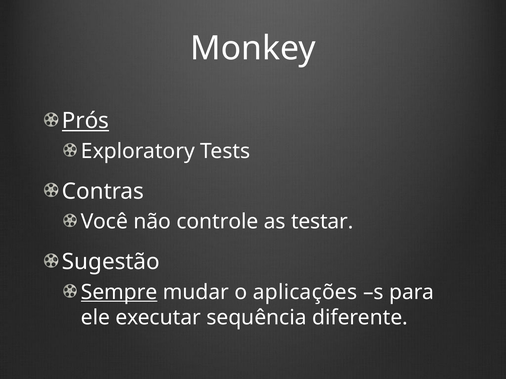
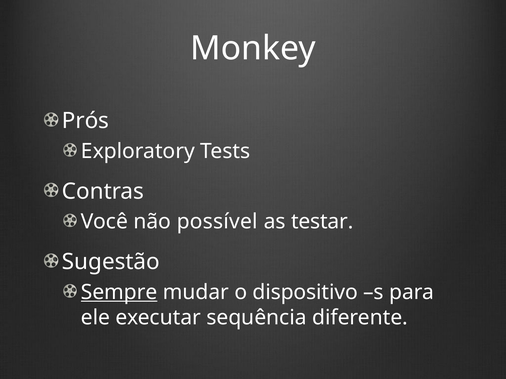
Prós underline: present -> none (85, 121)
controle: controle -> possível (217, 222)
aplicações: aplicações -> dispositivo (305, 293)
